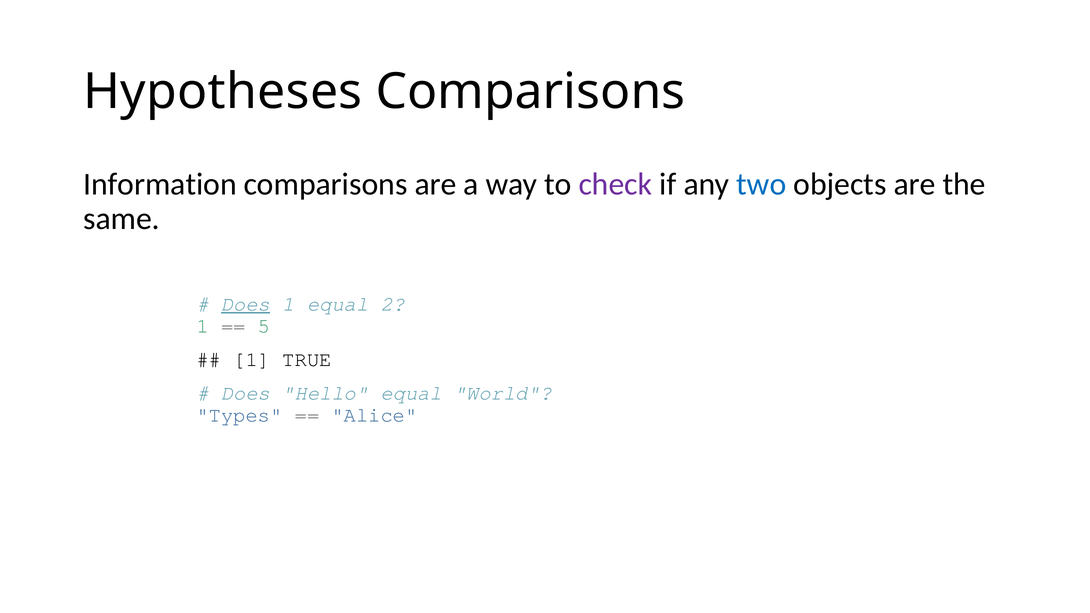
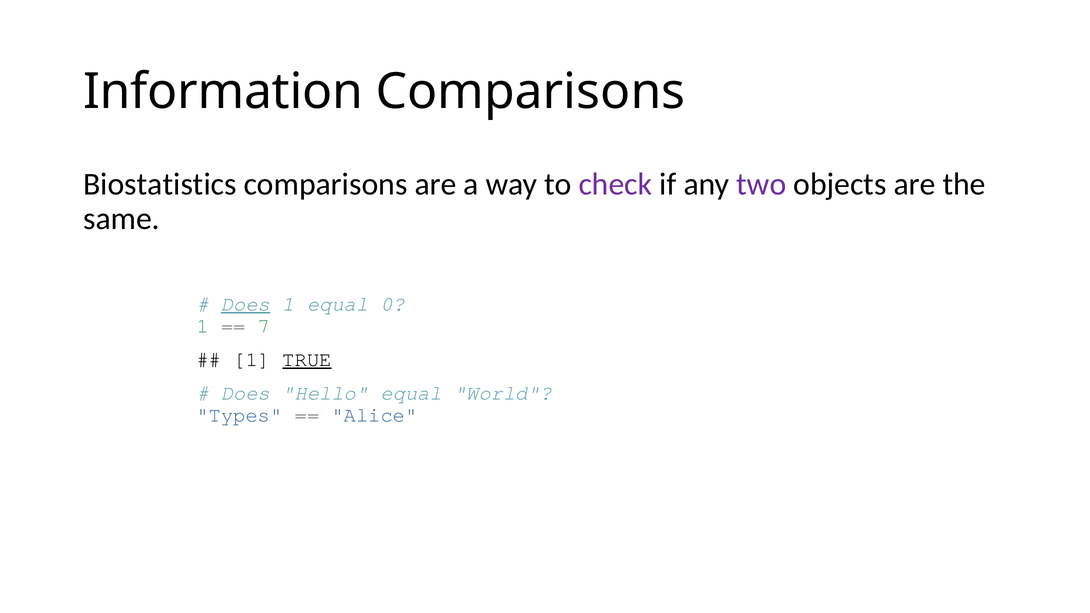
Hypotheses: Hypotheses -> Information (223, 92)
Information: Information -> Biostatistics (160, 184)
two colour: blue -> purple (761, 184)
2: 2 -> 0 (393, 304)
5: 5 -> 7 (264, 326)
TRUE underline: none -> present (307, 359)
